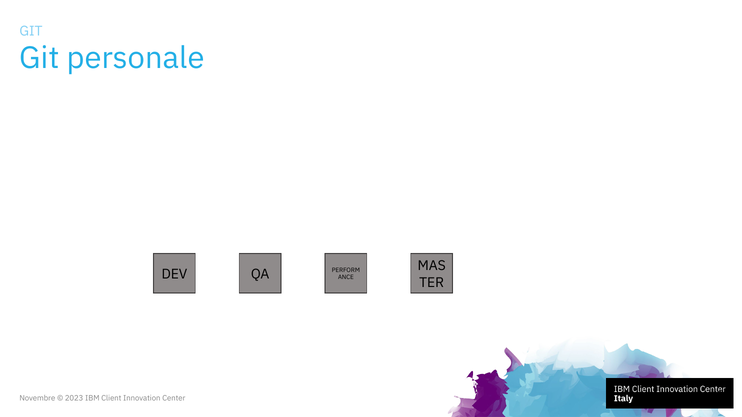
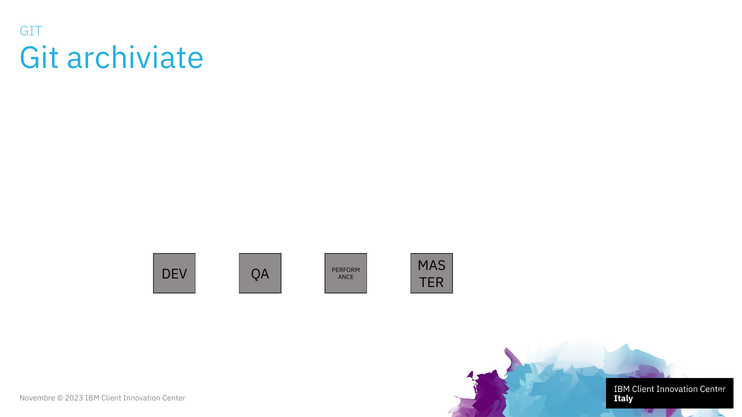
personale: personale -> archiviate (136, 58)
